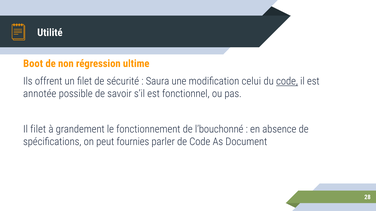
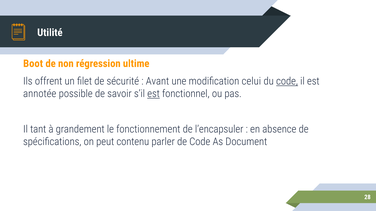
Saura: Saura -> Avant (157, 81)
est underline: none -> present (154, 94)
Il filet: filet -> tant (38, 130)
l’bouchonné: l’bouchonné -> l’encapsuler (219, 130)
fournies: fournies -> contenu (133, 142)
